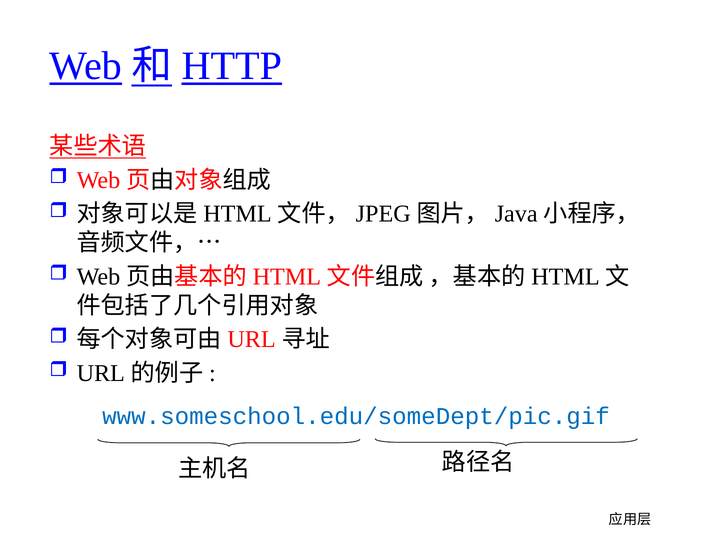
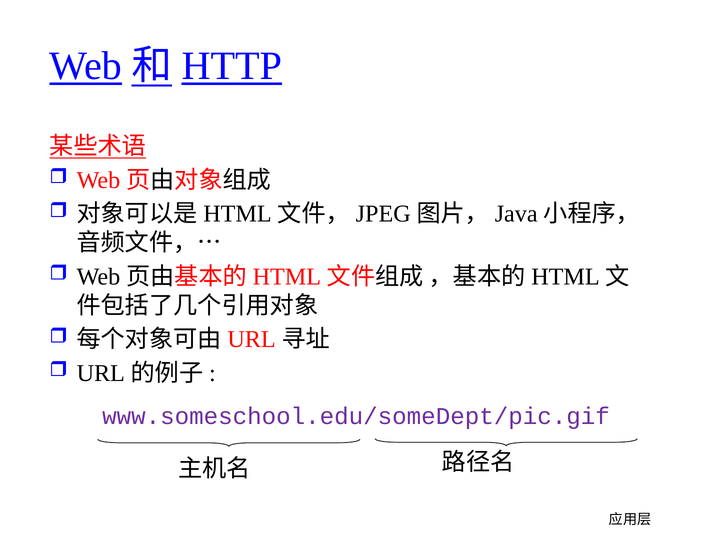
www.someschool.edu/someDept/pic.gif colour: blue -> purple (356, 417)
